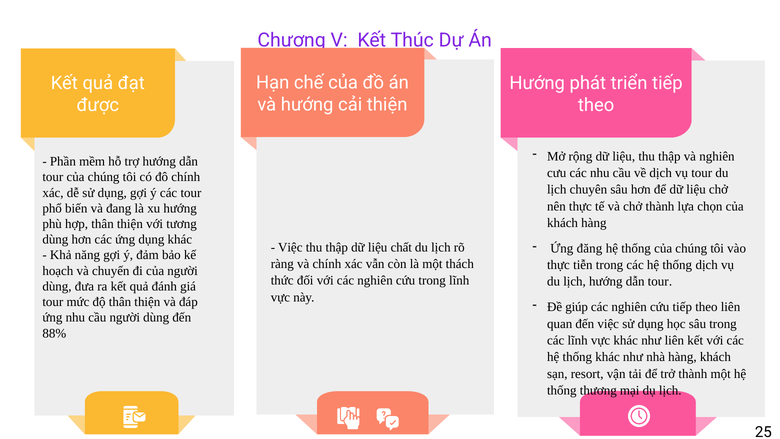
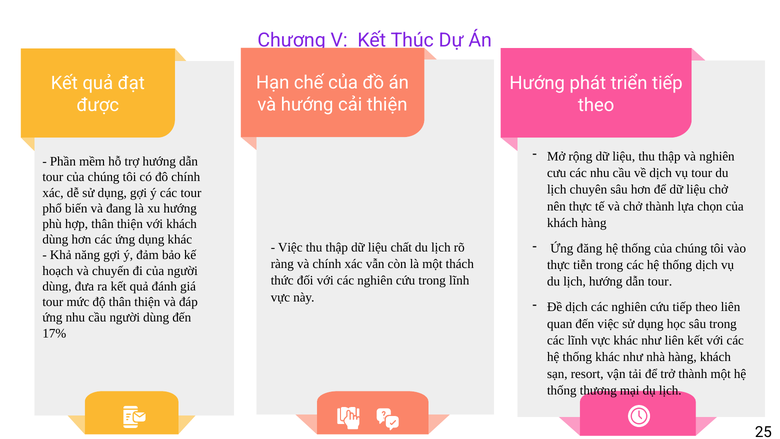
với tương: tương -> khách (182, 224)
Đề giúp: giúp -> dịch (577, 307)
88%: 88% -> 17% (54, 333)
